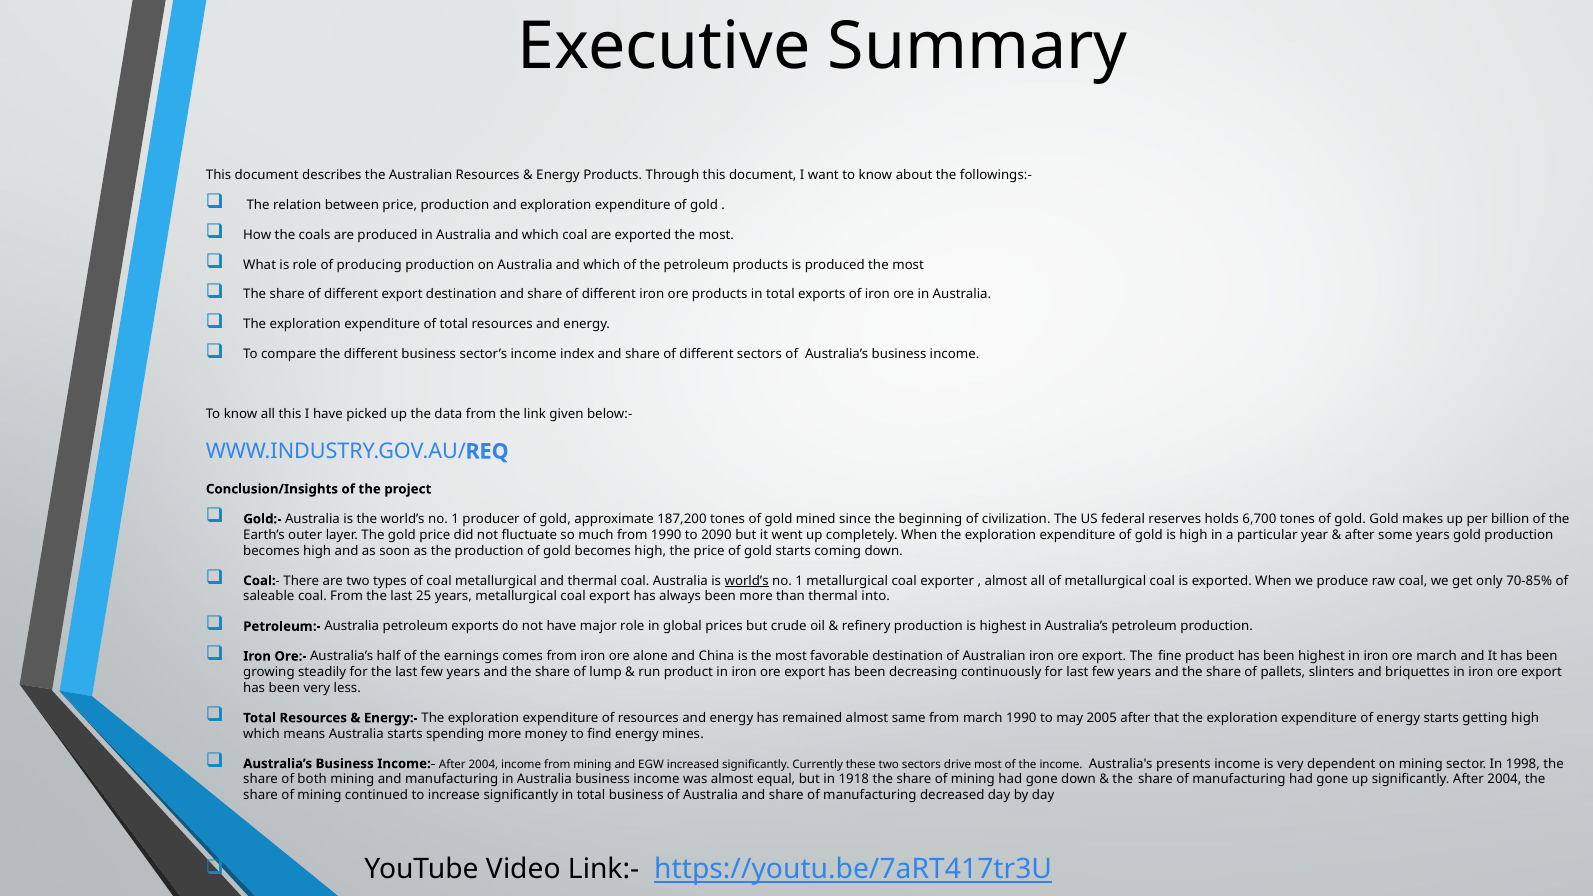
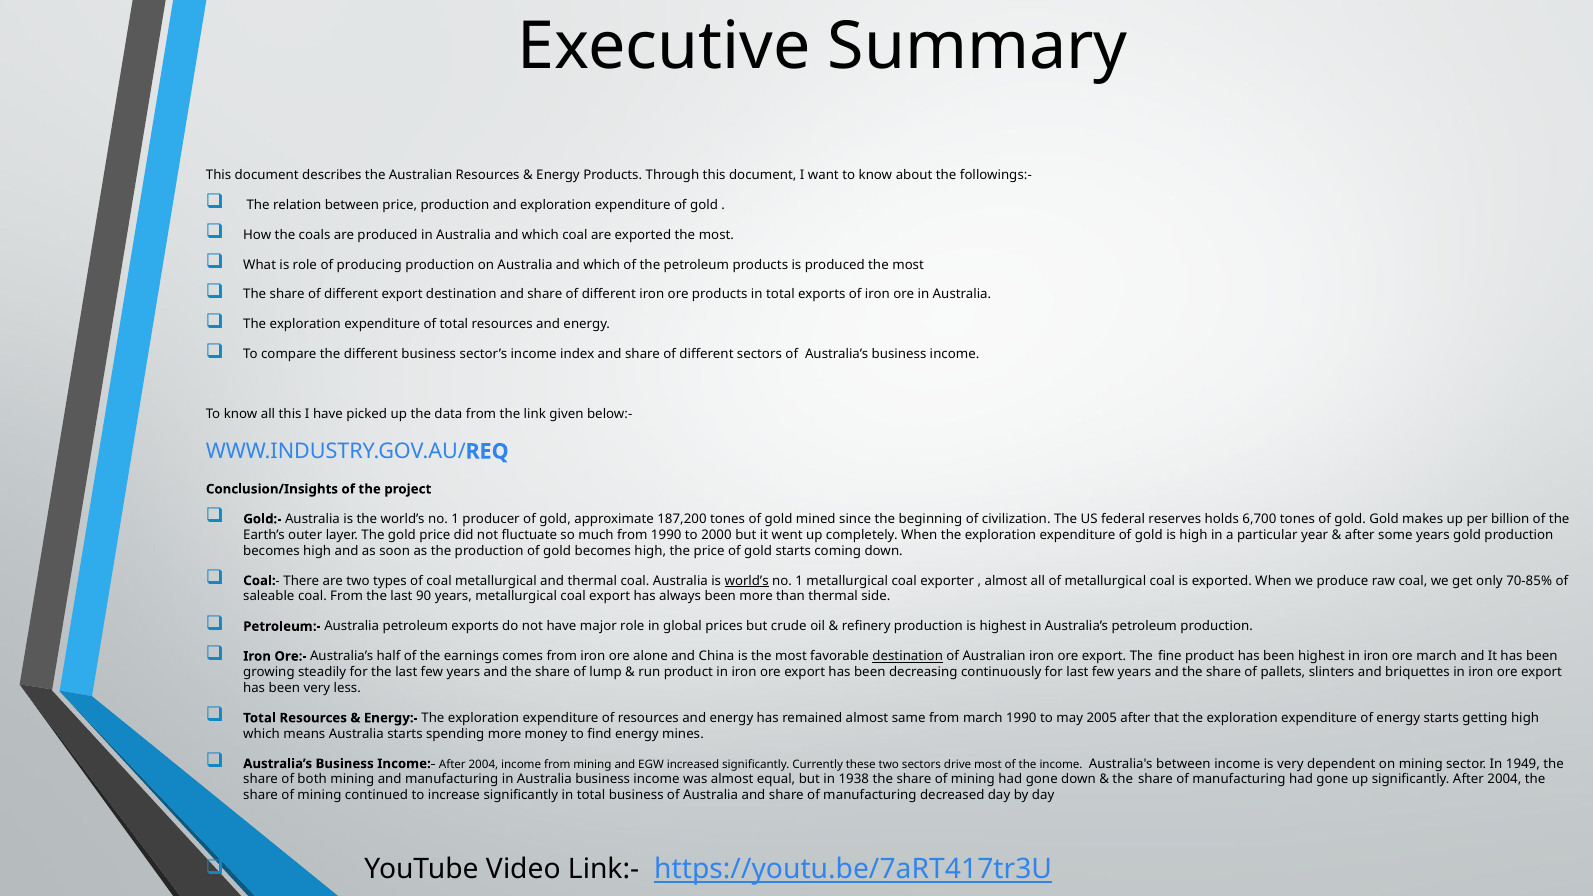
2090: 2090 -> 2000 (716, 535)
25: 25 -> 90 (424, 597)
into: into -> side (876, 597)
destination underline: none -> present (908, 656)
Australia's presents: presents -> between (1183, 764)
1998: 1998 -> 1949 (1523, 764)
1918: 1918 -> 1938 (854, 780)
